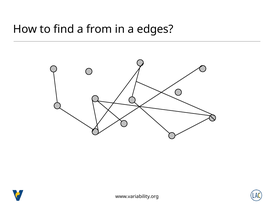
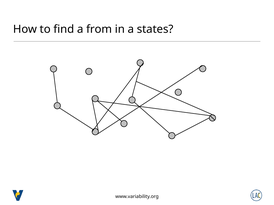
edges: edges -> states (155, 29)
